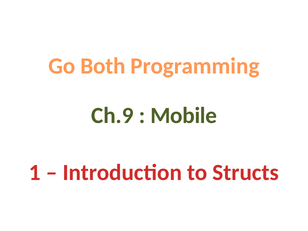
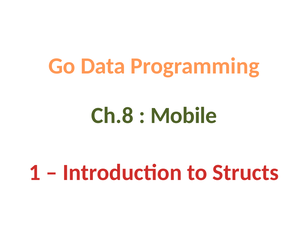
Both: Both -> Data (103, 66)
Ch.9: Ch.9 -> Ch.8 (112, 115)
